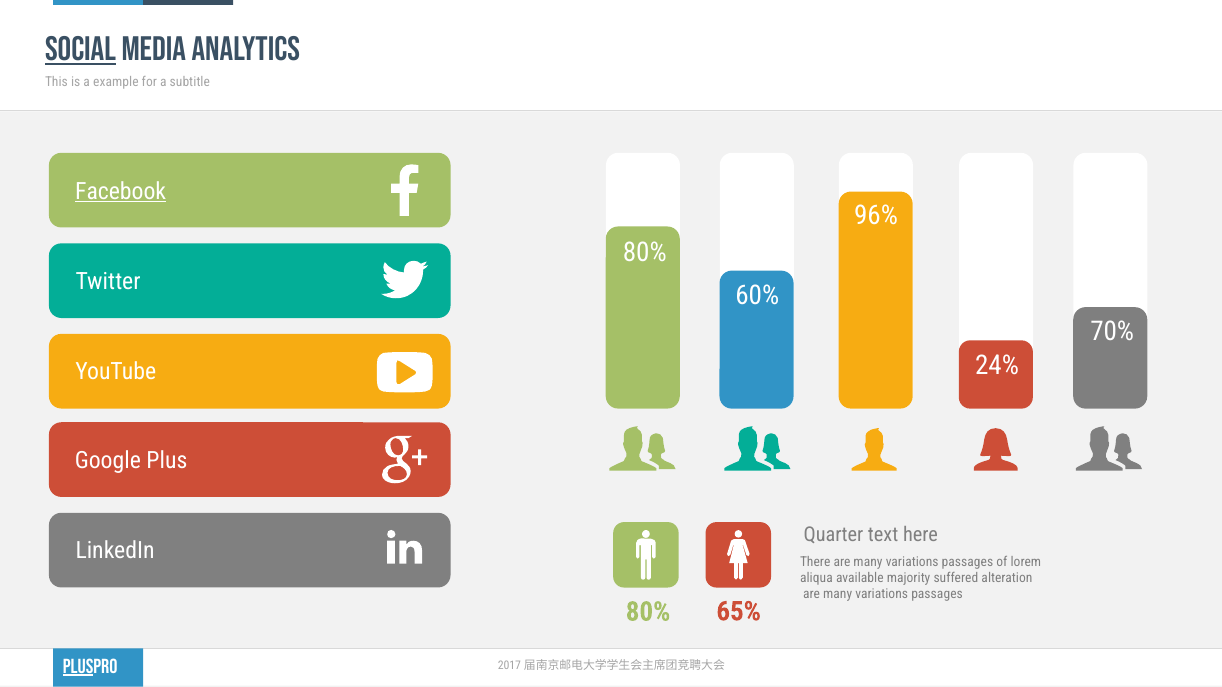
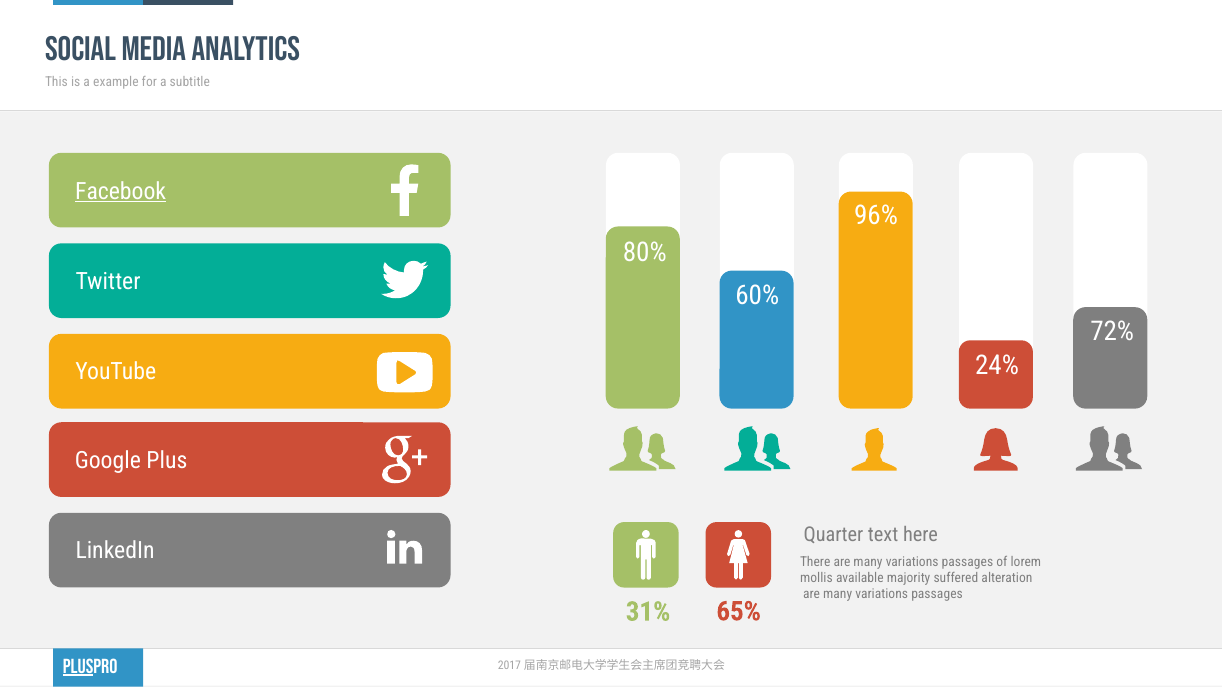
Social underline: present -> none (81, 50)
70%: 70% -> 72% (1112, 332)
aliqua: aliqua -> mollis (816, 578)
80%: 80% -> 31% (648, 612)
